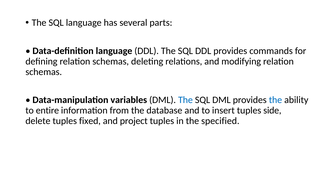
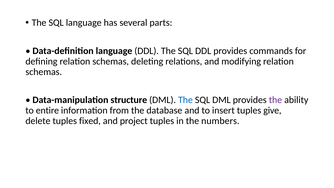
variables: variables -> structure (129, 100)
the colour: blue -> purple (275, 100)
side: side -> give (272, 110)
specified: specified -> numbers (220, 121)
